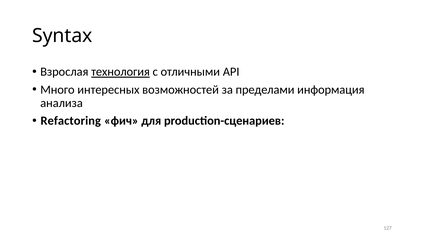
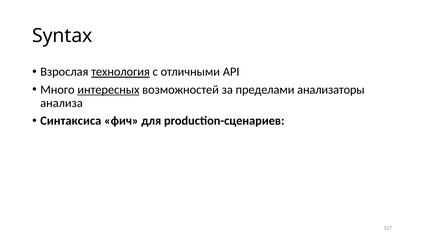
интересных underline: none -> present (108, 89)
информация: информация -> анализаторы (331, 89)
Refactoring: Refactoring -> Синтаксиса (71, 121)
